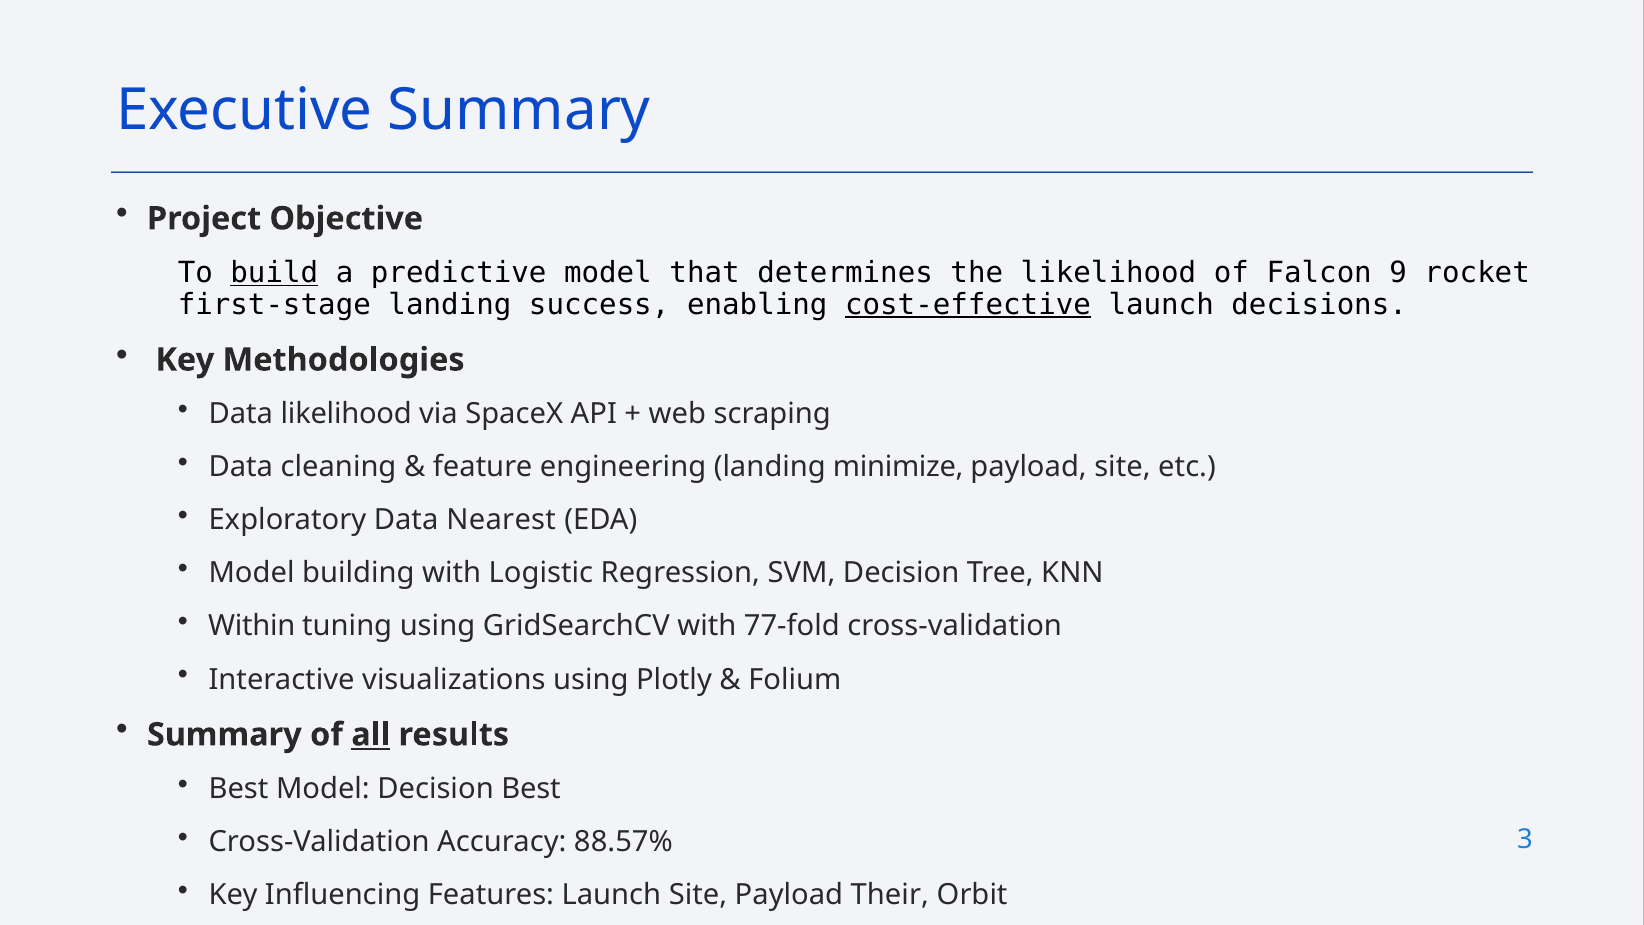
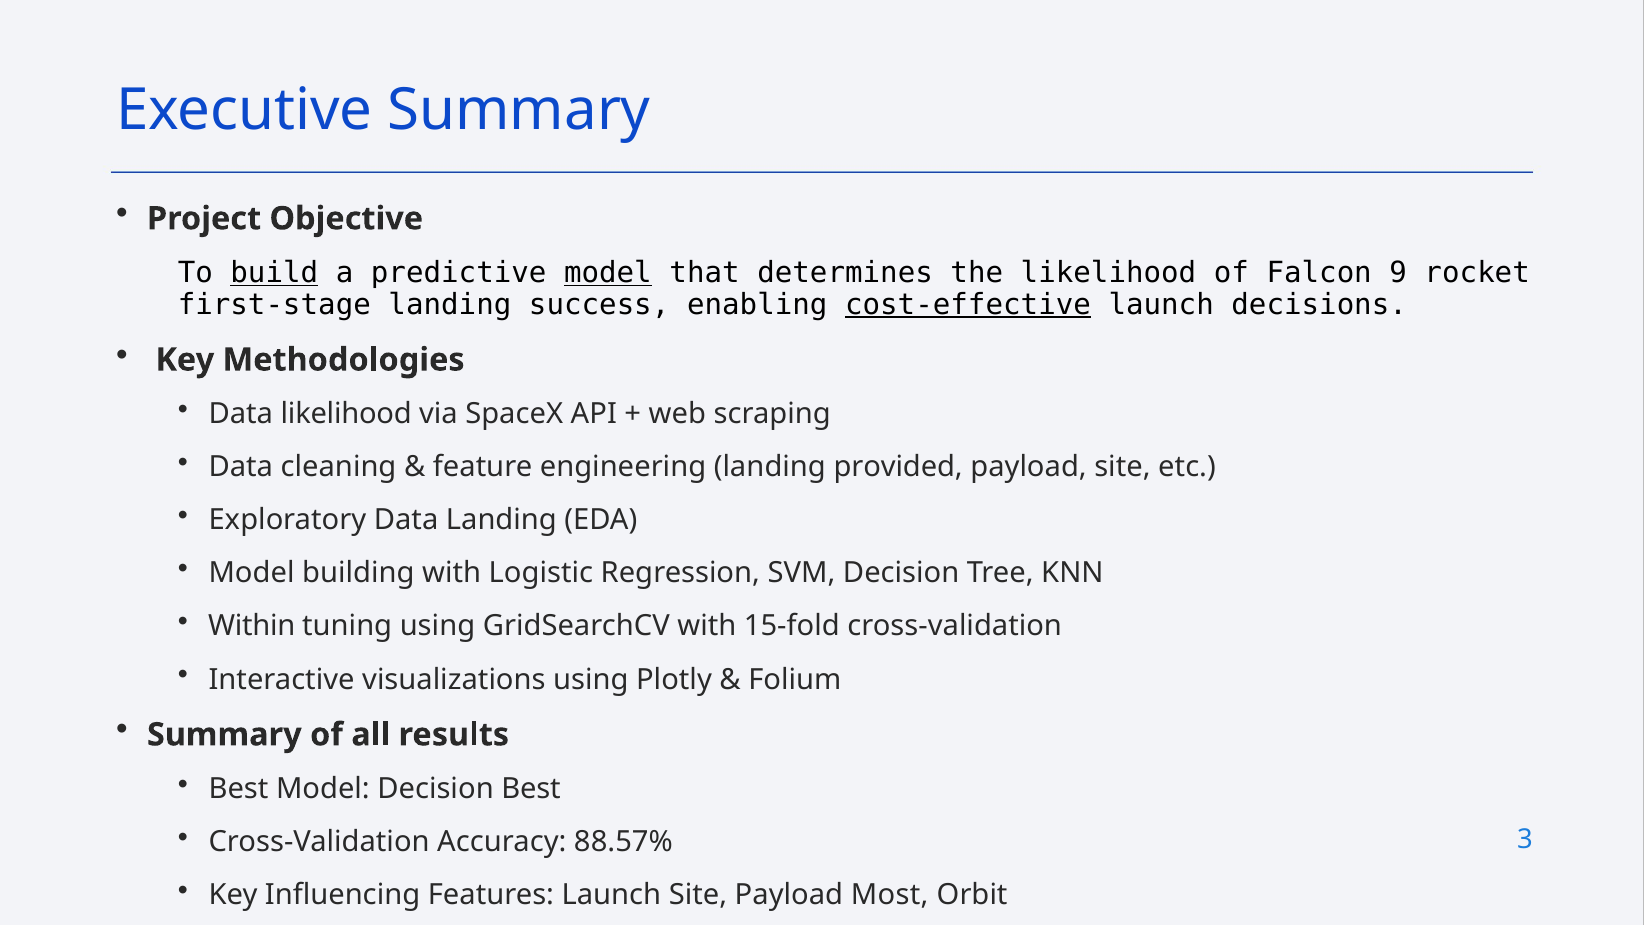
model underline: none -> present (608, 273)
minimize: minimize -> provided (898, 467)
Data Nearest: Nearest -> Landing (501, 520)
77-fold: 77-fold -> 15-fold (792, 626)
all underline: present -> none (371, 734)
Their: Their -> Most (890, 895)
